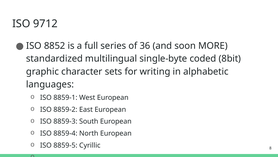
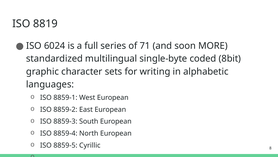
9712: 9712 -> 8819 (45, 24)
8852: 8852 -> 6024 (55, 46)
36: 36 -> 71 (145, 46)
